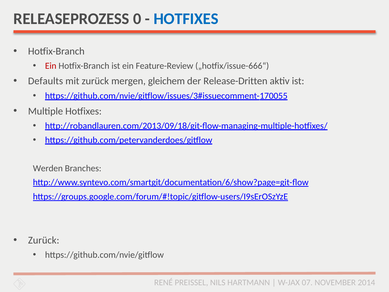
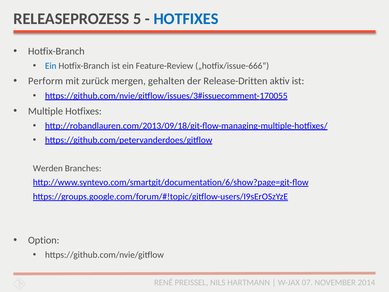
0: 0 -> 5 (137, 19)
Ein colour: red -> blue (51, 66)
Defaults: Defaults -> Perform (46, 81)
gleichem: gleichem -> gehalten (166, 81)
Zurück: Zurück -> Option (44, 240)
